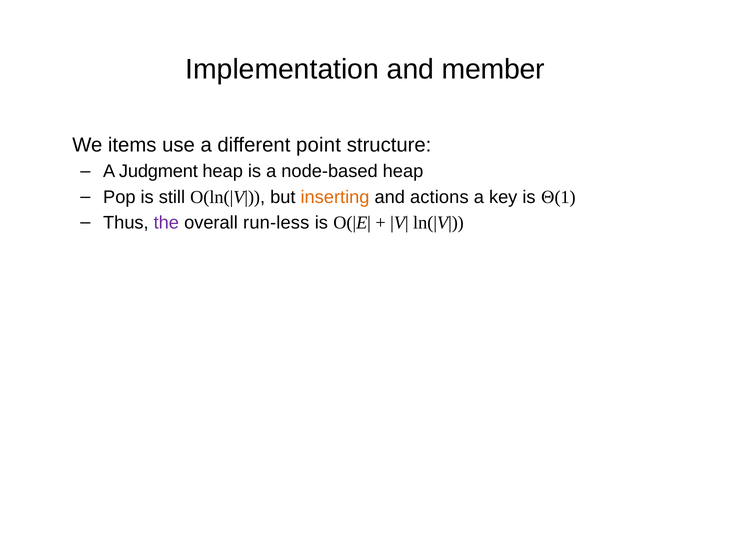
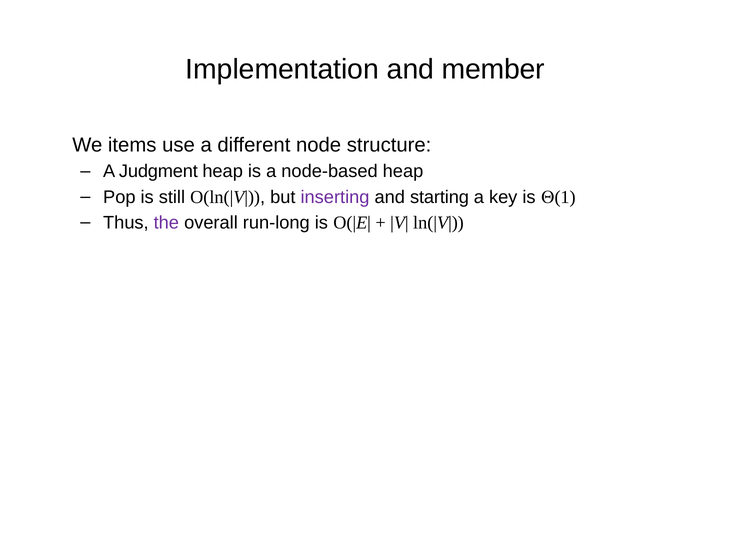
point: point -> node (319, 145)
inserting colour: orange -> purple (335, 197)
actions: actions -> starting (439, 197)
run-less: run-less -> run-long (276, 223)
